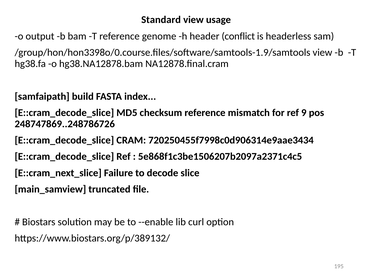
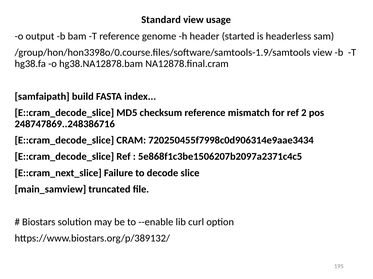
conflict: conflict -> started (238, 36)
9: 9 -> 2 (304, 113)
248747869..248786726: 248747869..248786726 -> 248747869..248386716 (65, 124)
